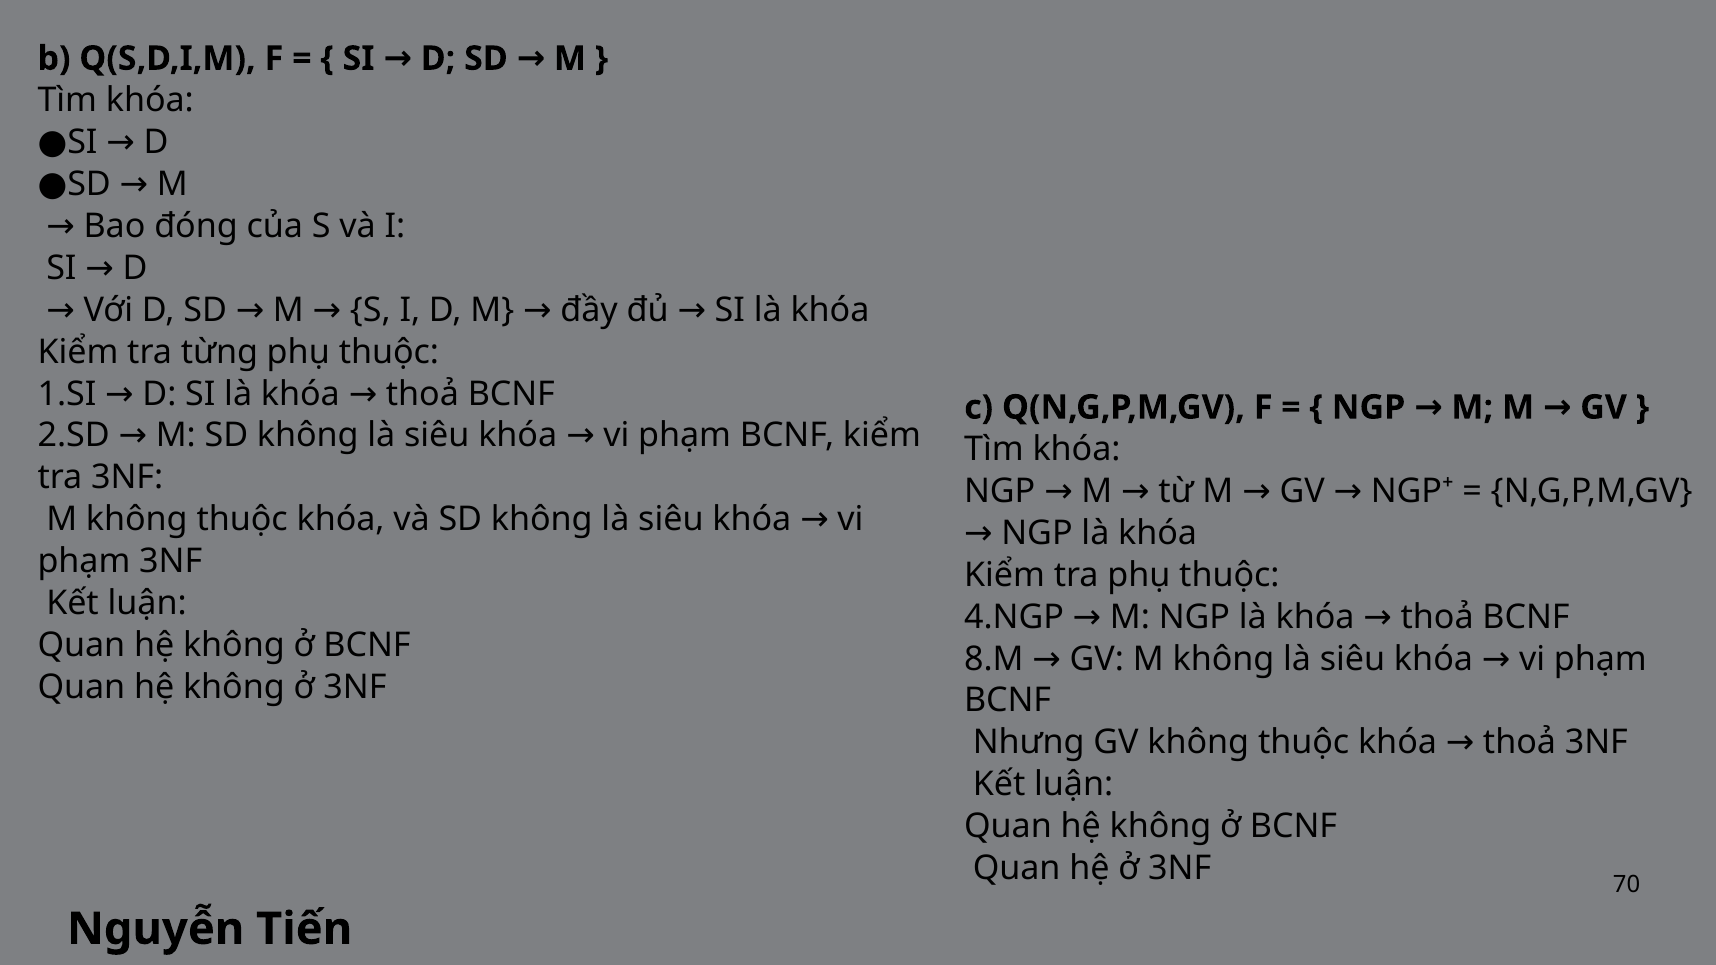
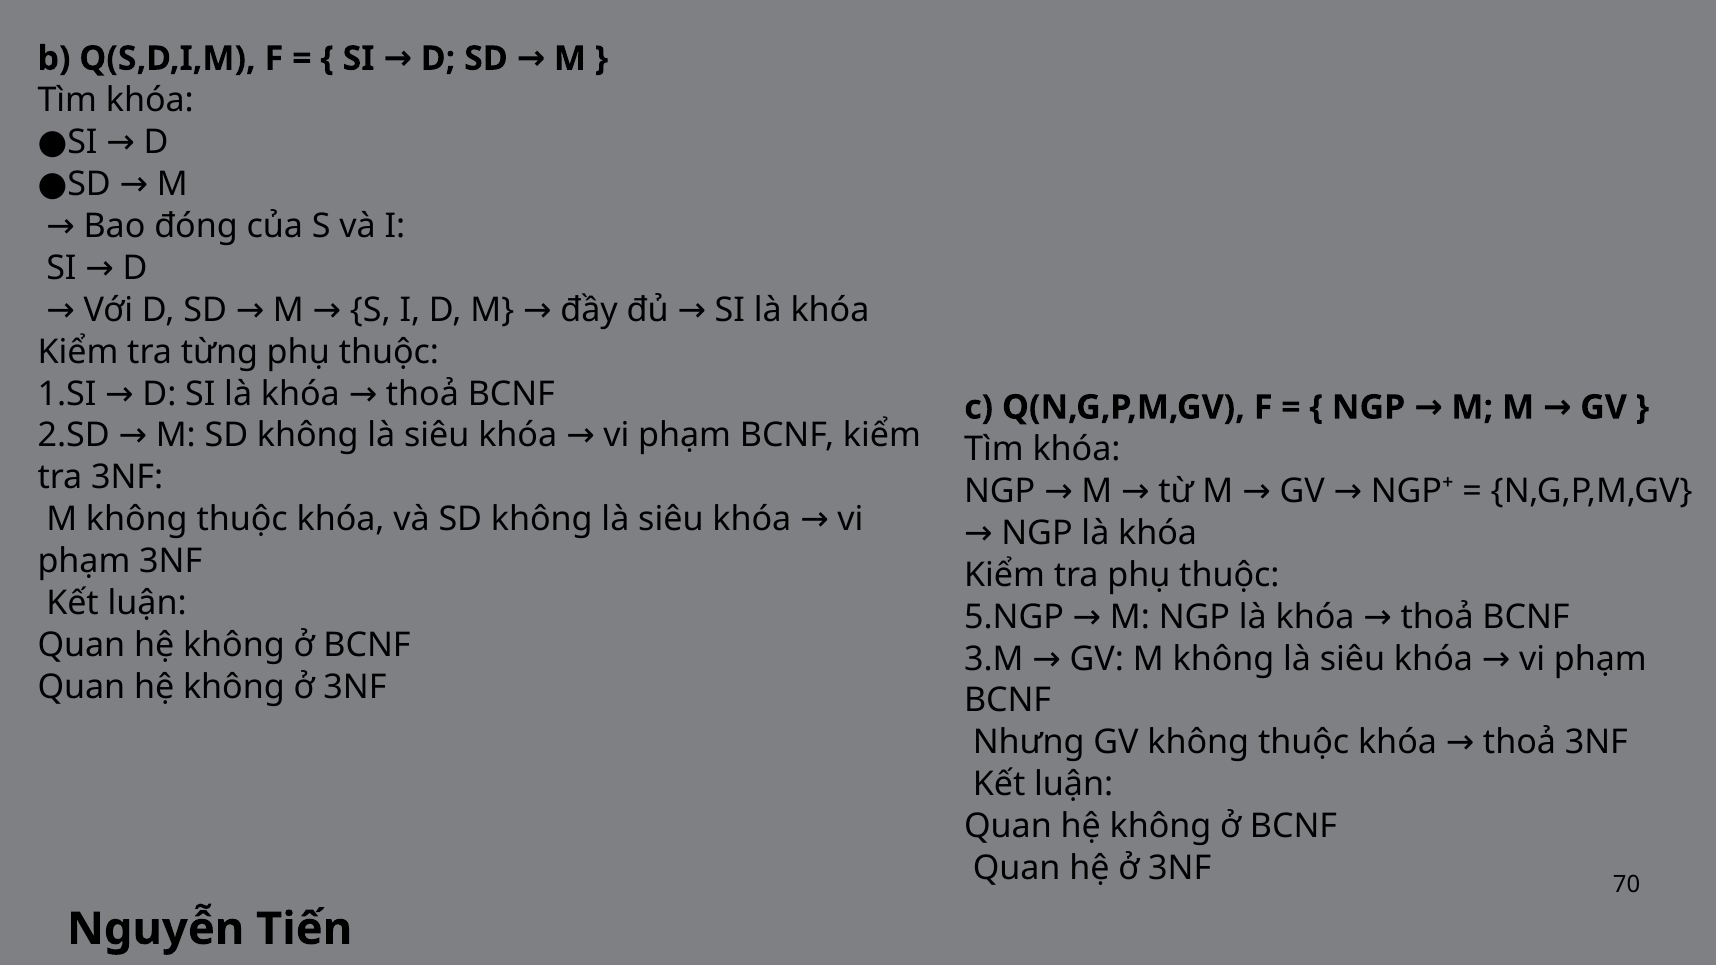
4.NGP: 4.NGP -> 5.NGP (1014, 617)
8.M: 8.M -> 3.M (994, 659)
